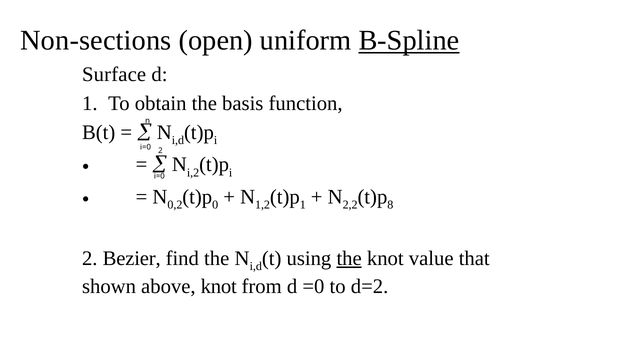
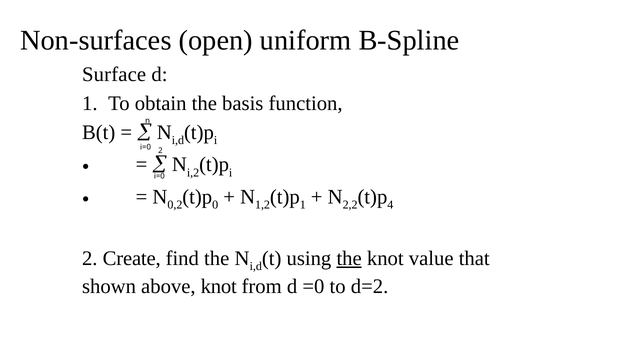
Non-sections: Non-sections -> Non-surfaces (96, 40)
B-Spline underline: present -> none (409, 40)
8: 8 -> 4 (390, 205)
Bezier: Bezier -> Create (132, 258)
